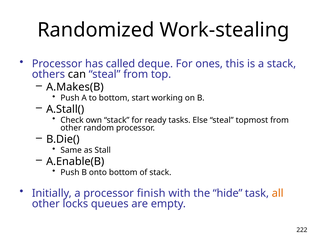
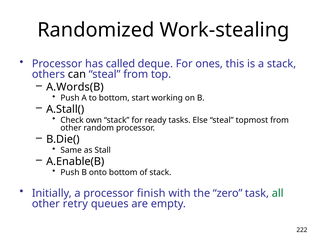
A.Makes(B: A.Makes(B -> A.Words(B (75, 87)
hide: hide -> zero (228, 193)
all colour: orange -> green (278, 193)
locks: locks -> retry (75, 203)
